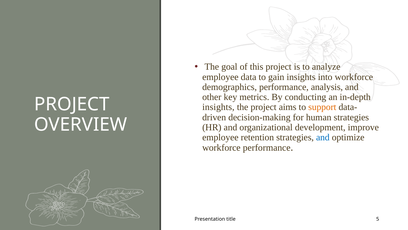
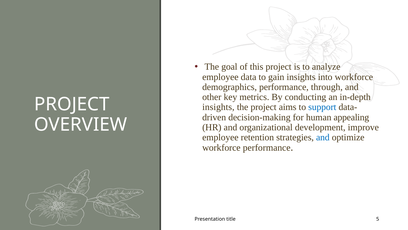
analysis: analysis -> through (327, 87)
support colour: orange -> blue (322, 107)
human strategies: strategies -> appealing (351, 117)
